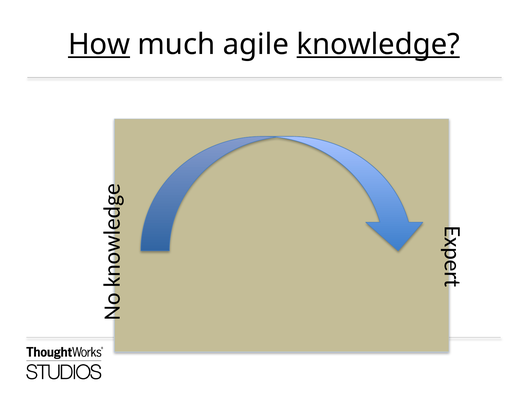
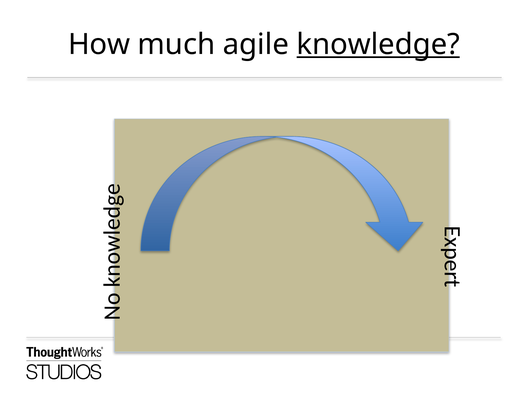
How underline: present -> none (99, 45)
